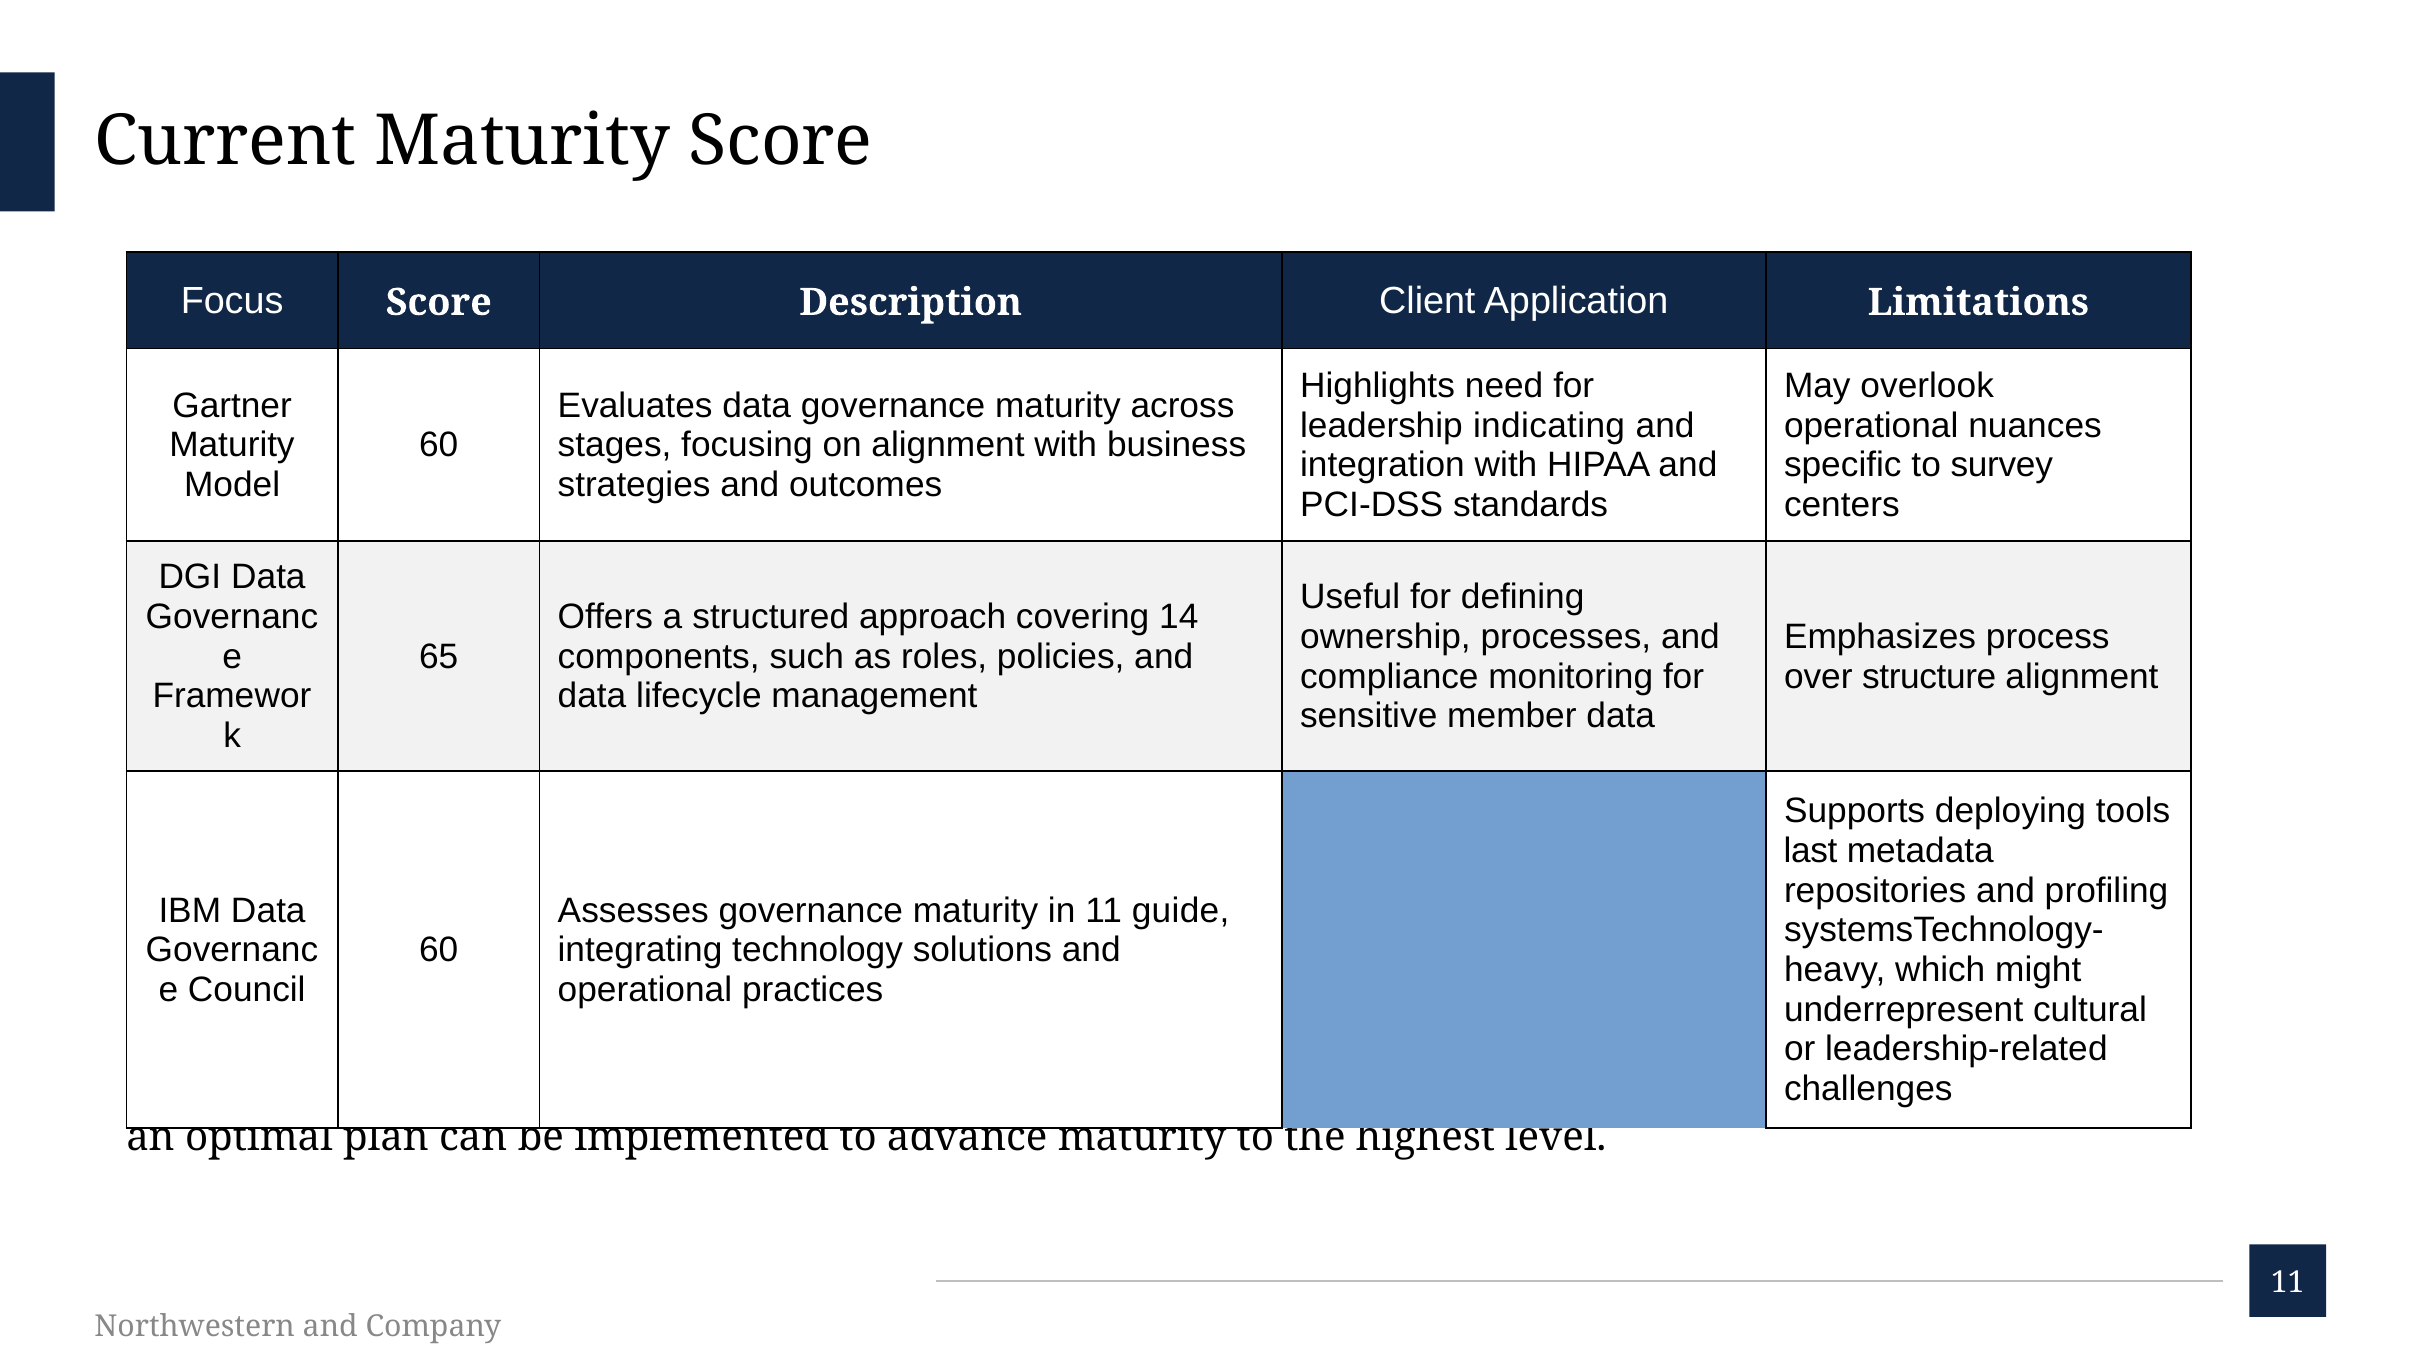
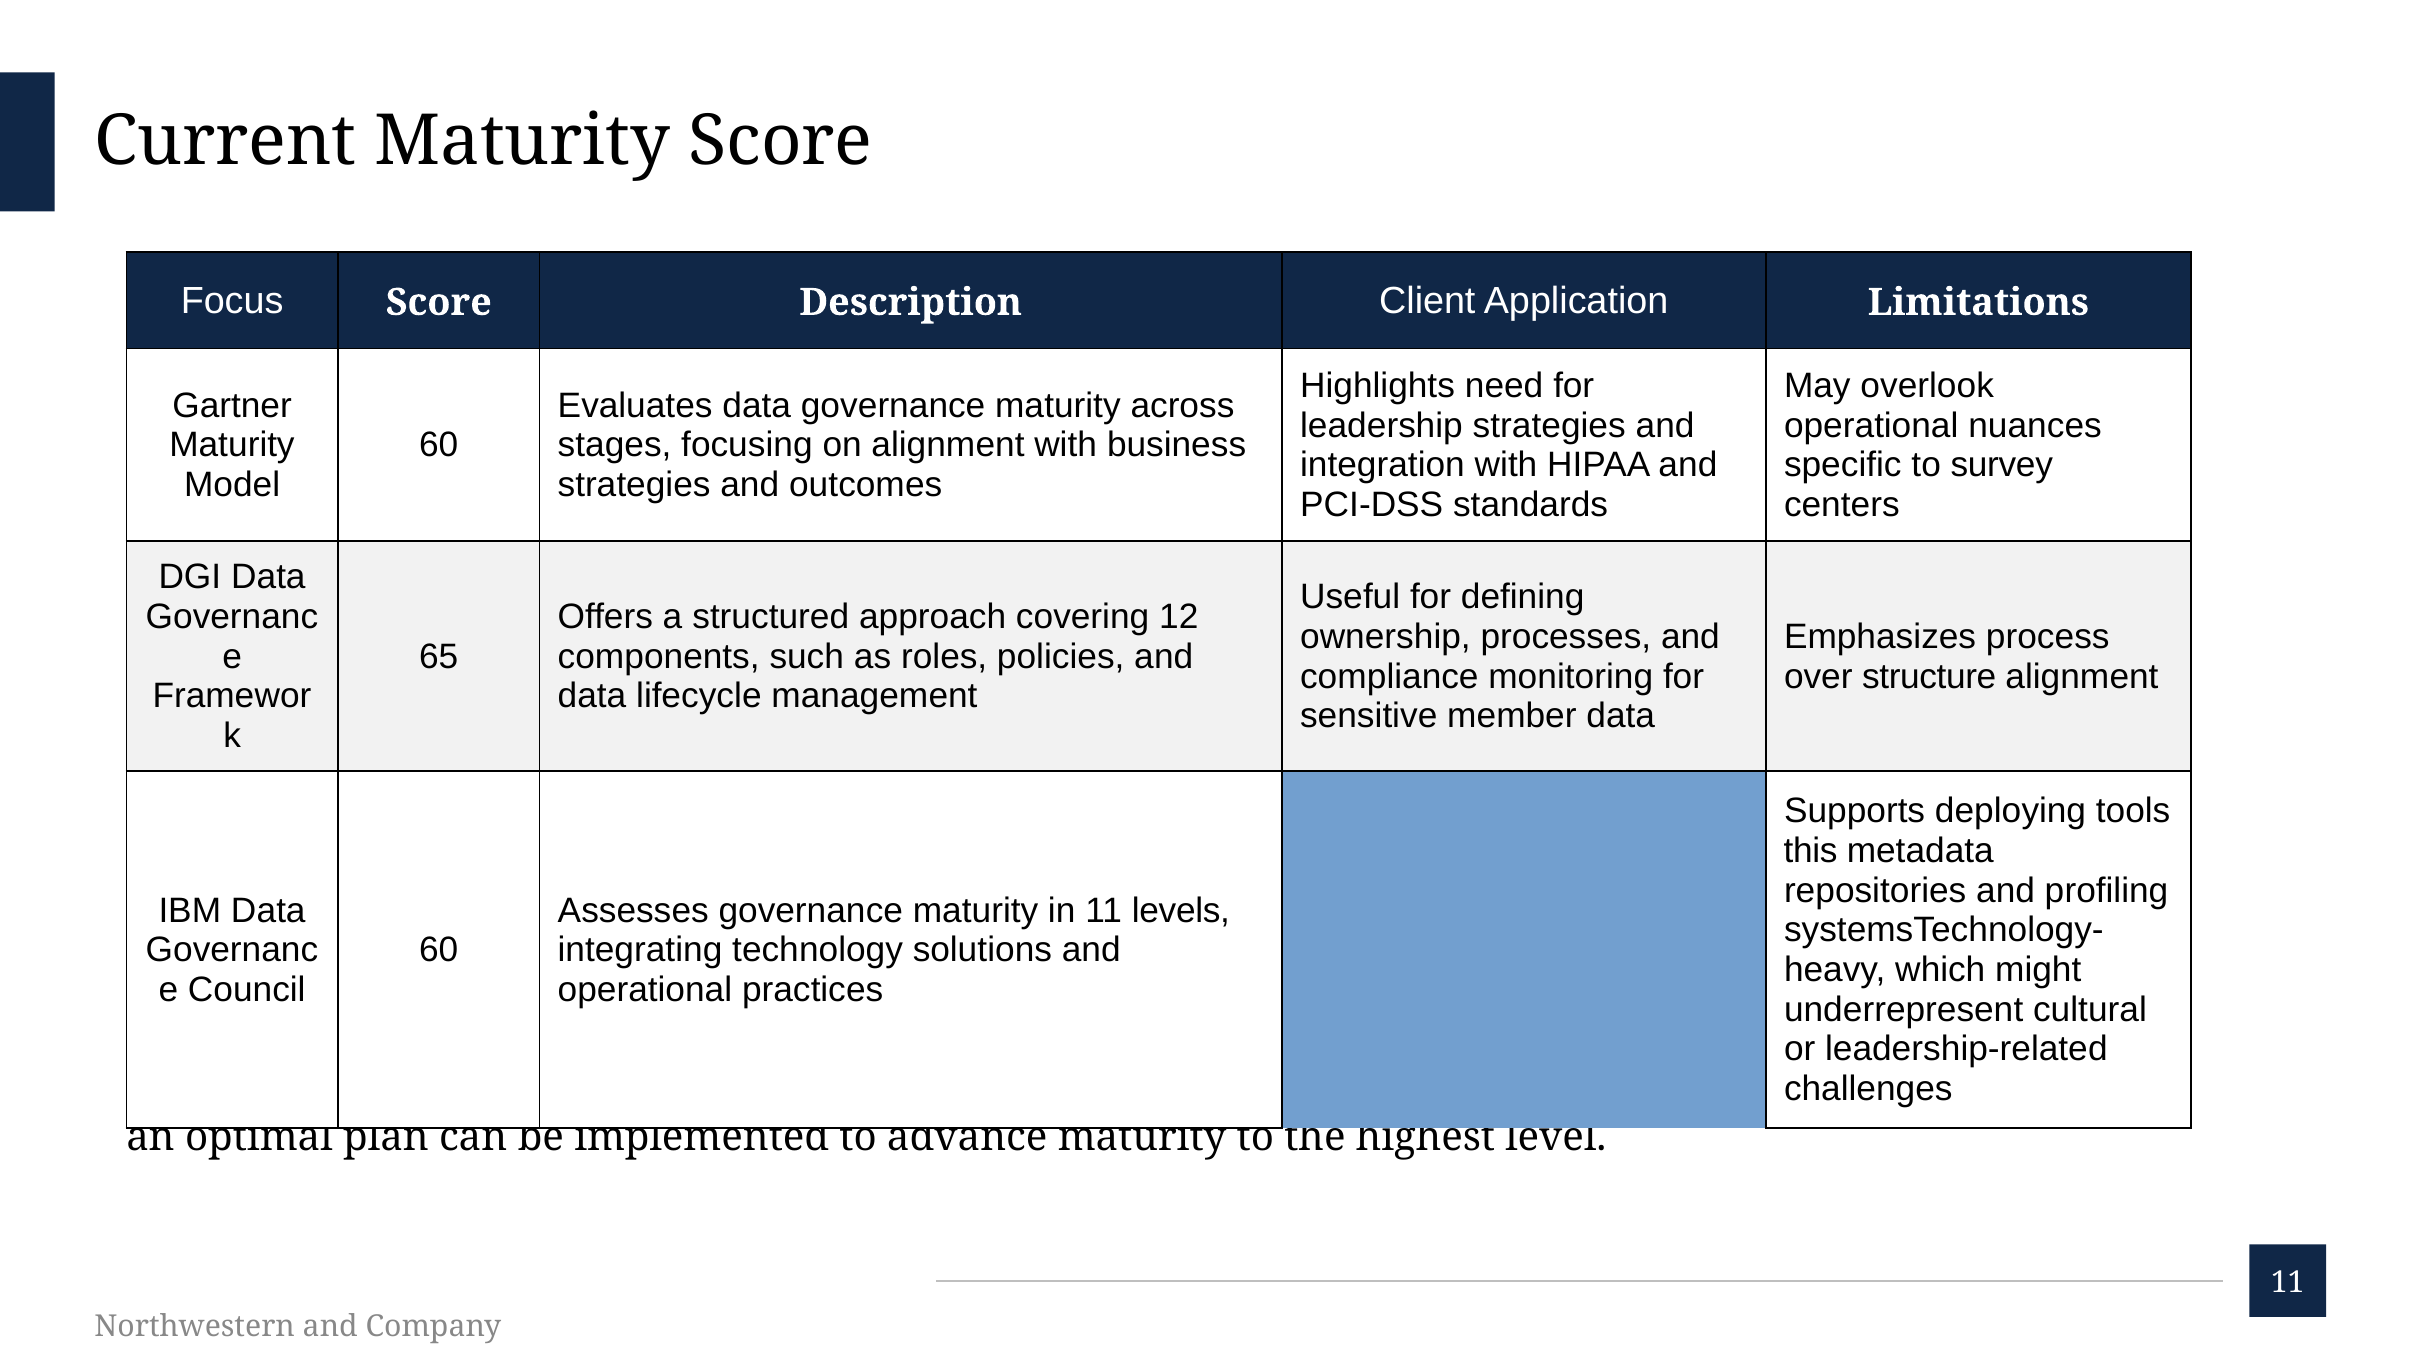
leadership indicating: indicating -> strategies (1549, 425)
14: 14 -> 12 (1179, 617)
last: last -> this (1811, 851)
guide: guide -> levels (1181, 910)
